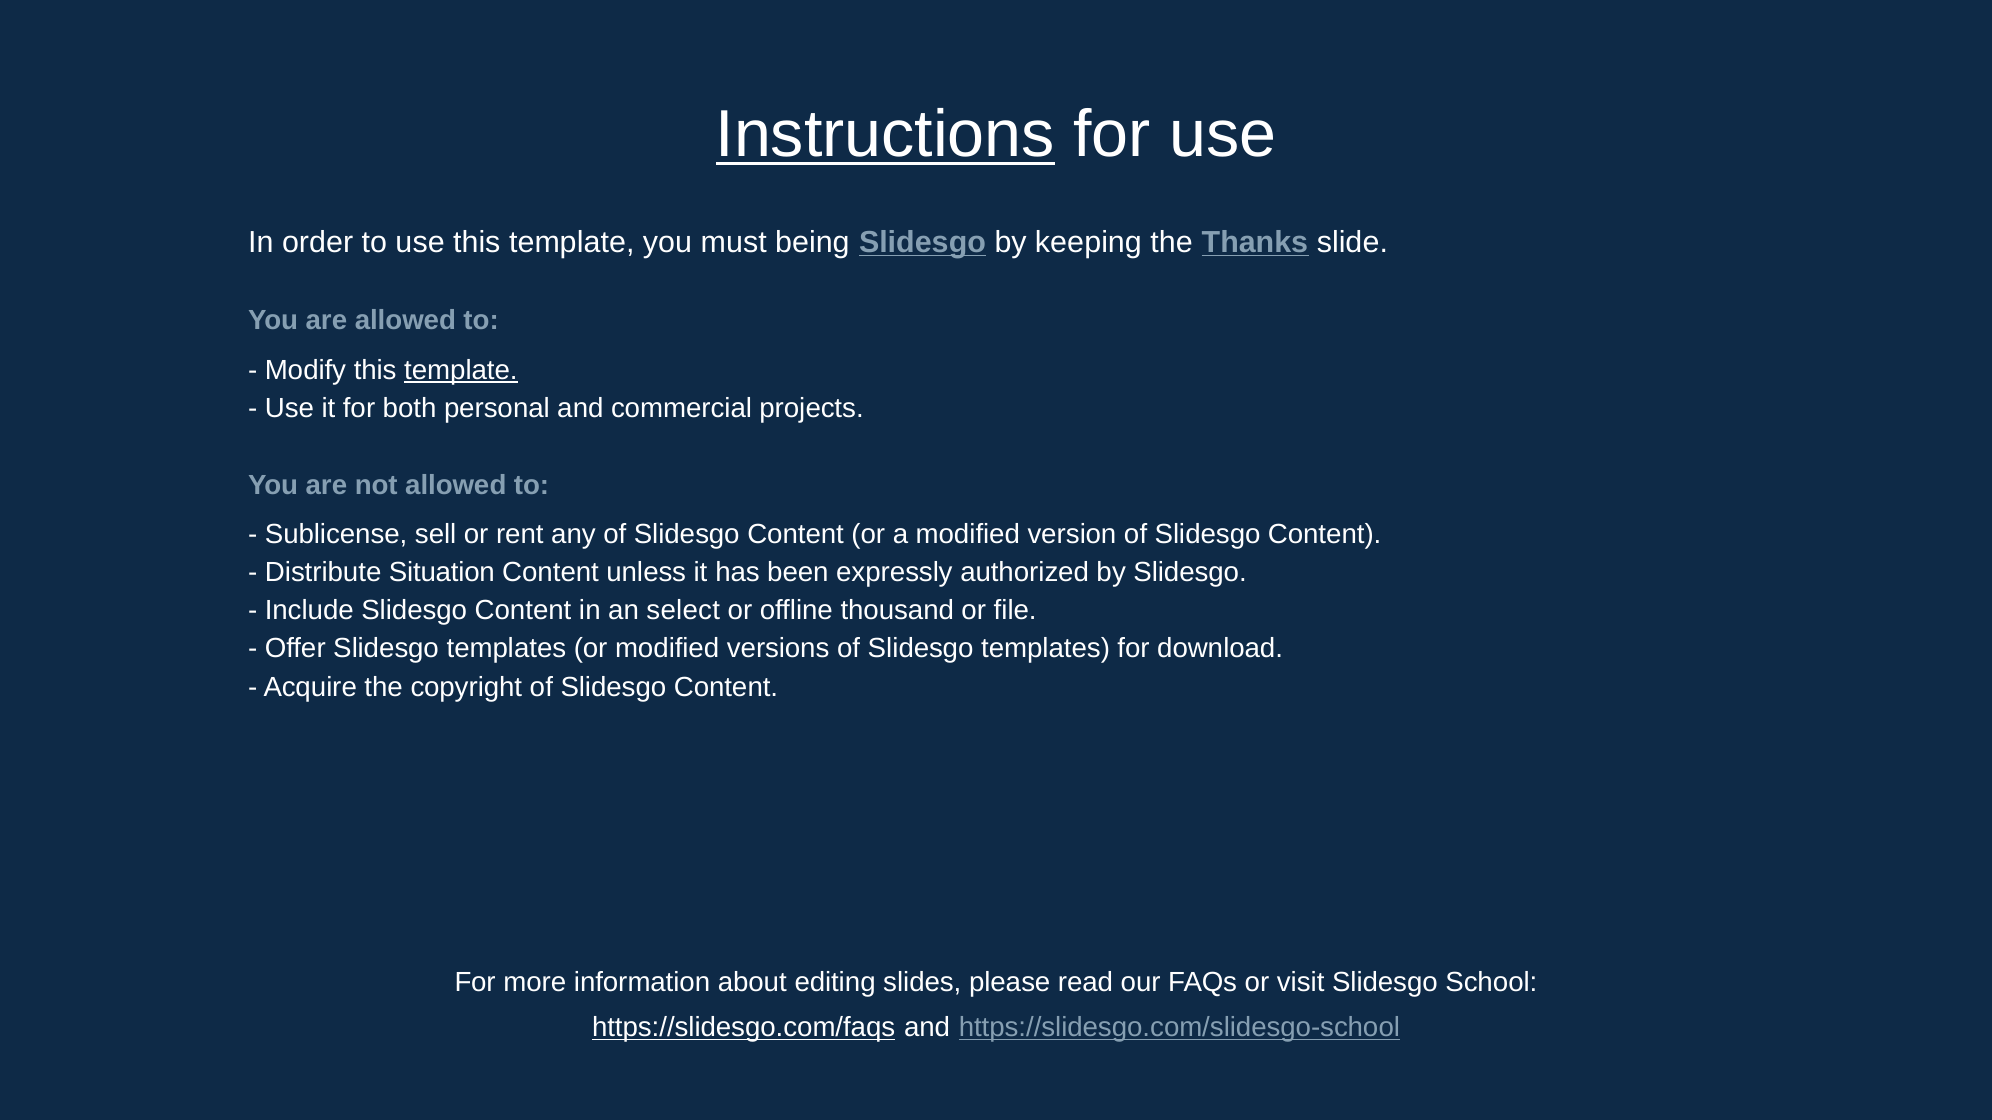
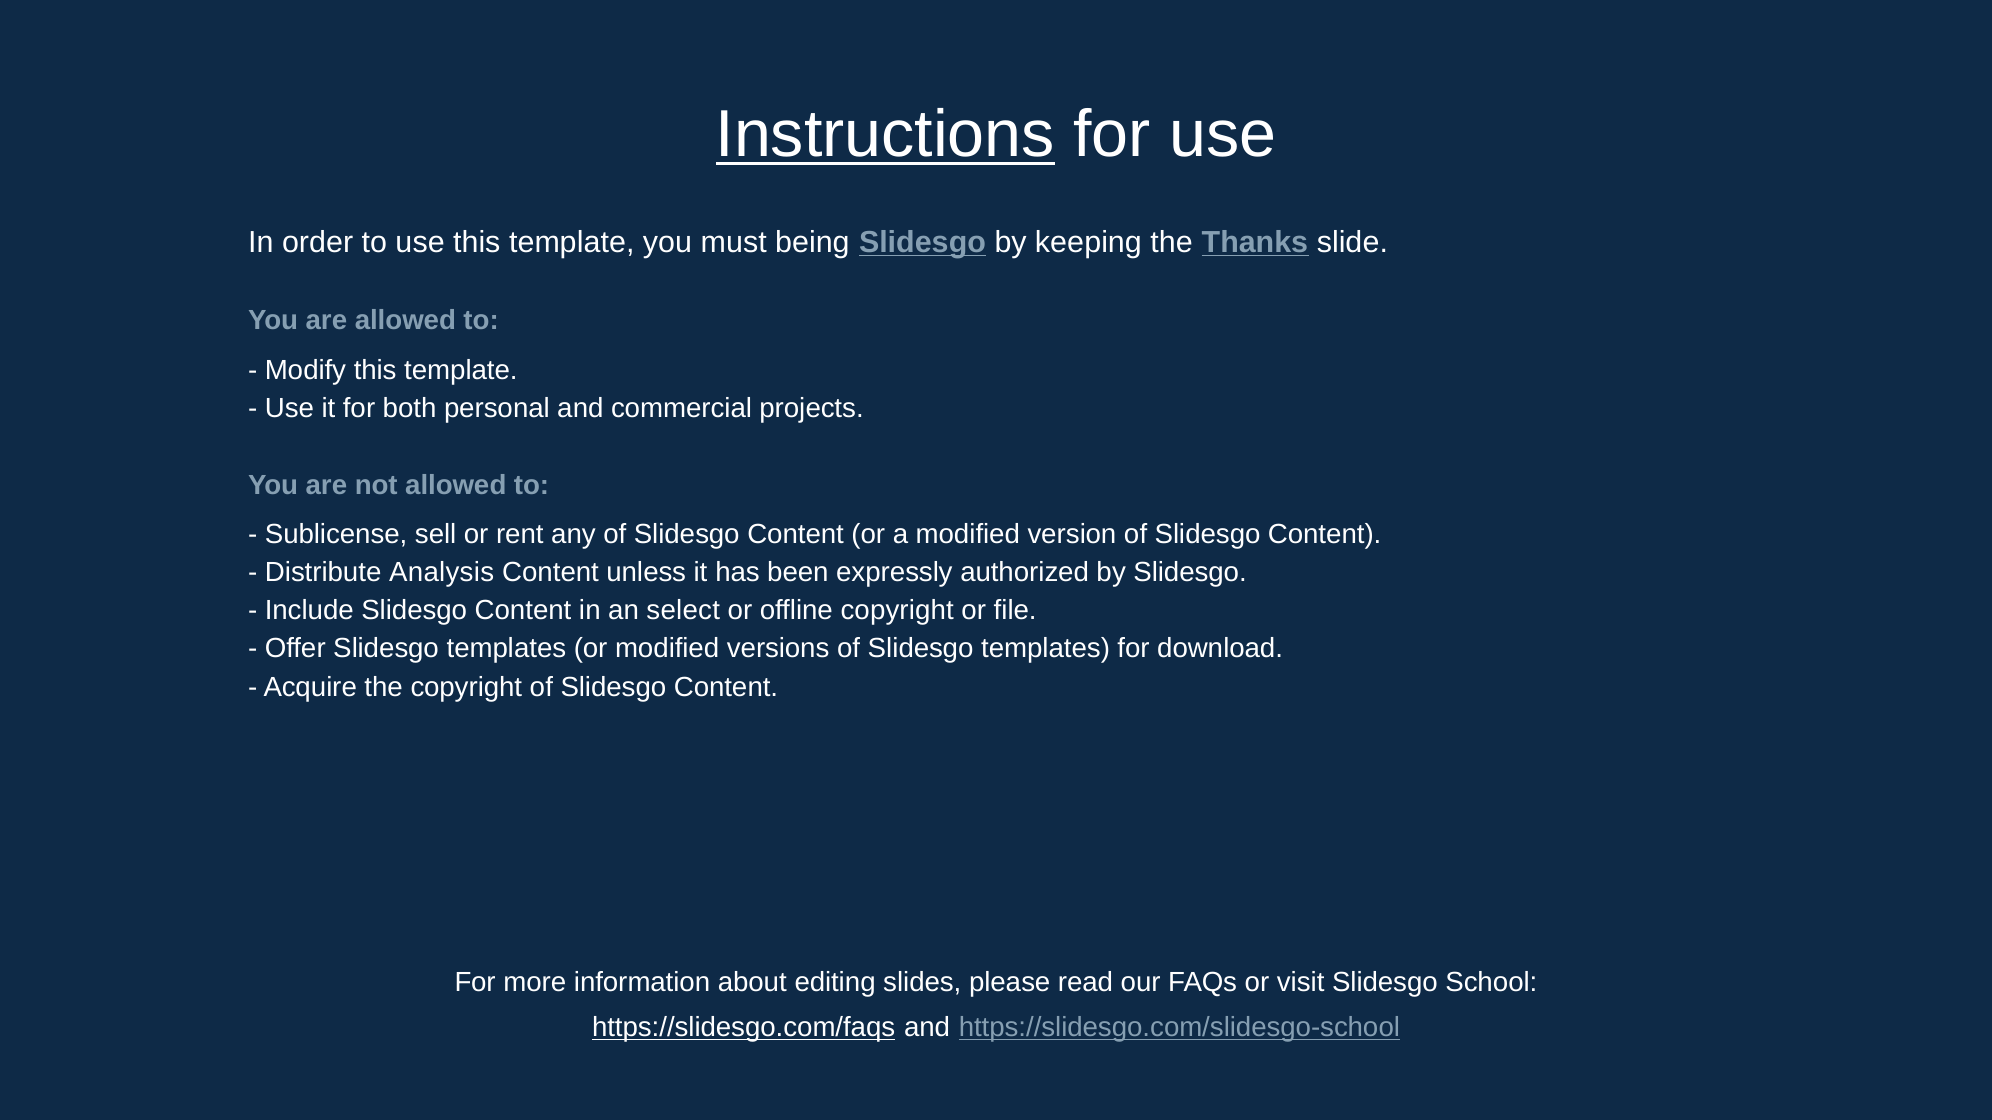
template underline: present -> none (461, 370)
Situation: Situation -> Analysis (442, 573)
offline thousand: thousand -> copyright (897, 611)
